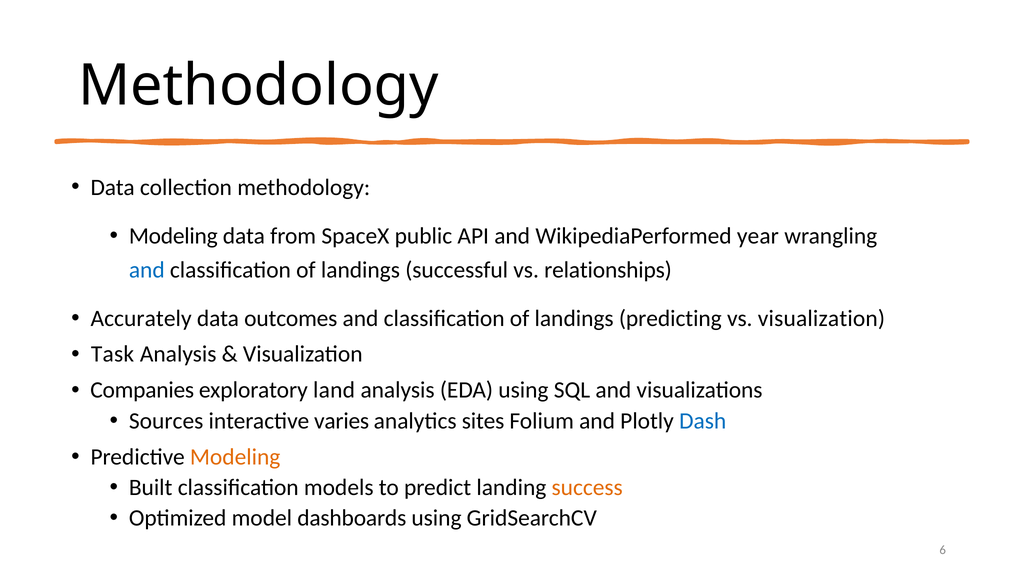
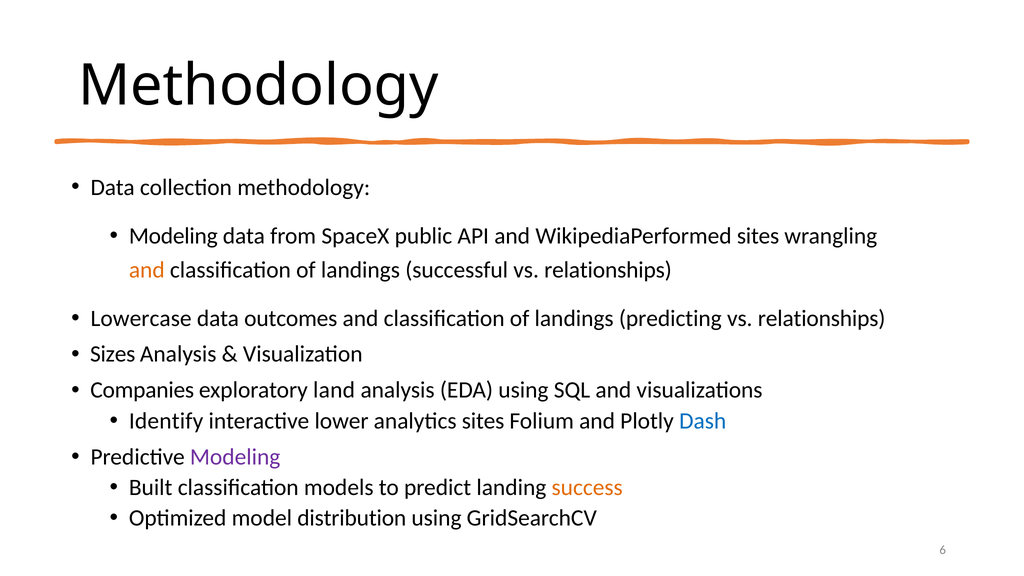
WikipediaPerformed year: year -> sites (758, 236)
and colour: blue -> orange (147, 270)
Accurately: Accurately -> Lowercase (141, 319)
visualization: visualization -> relationships (822, 319)
Task: Task -> Sizes (113, 354)
Sources: Sources -> Identify (166, 421)
varies: varies -> lower (342, 421)
Modeling colour: orange -> purple (235, 457)
dashboards: dashboards -> distribution (352, 518)
